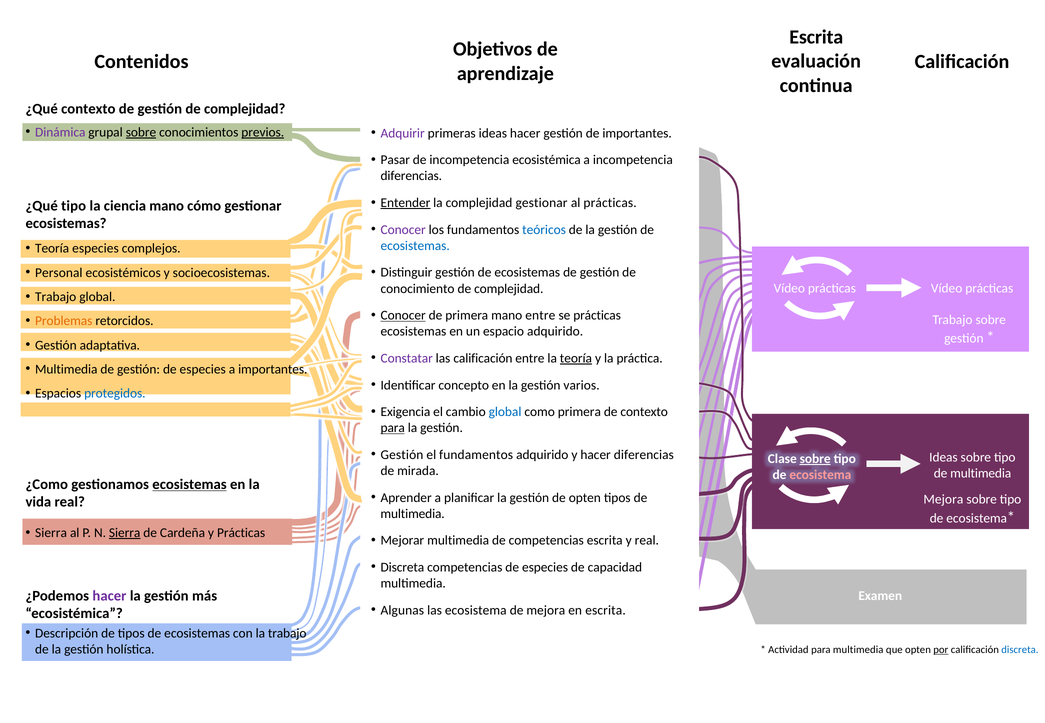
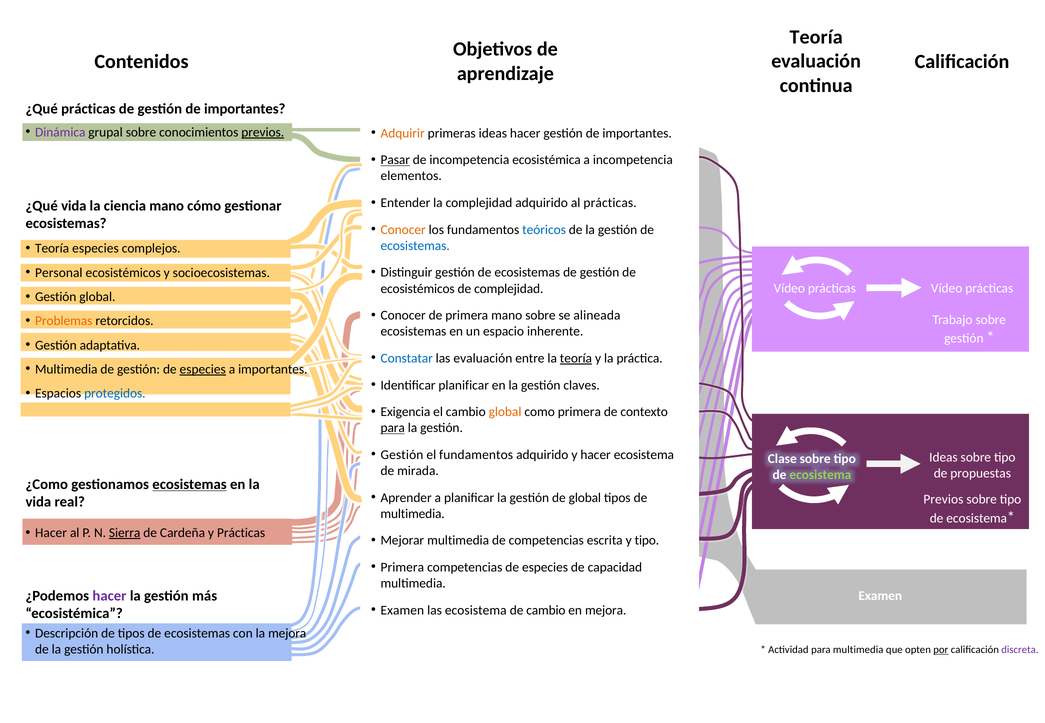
Escrita: Escrita -> Teoría (816, 37)
¿Qué contexto: contexto -> prácticas (88, 109)
de gestión de complejidad: complejidad -> importantes (245, 109)
sobre underline: present -> none (141, 132)
Adquirir colour: purple -> orange (403, 133)
Pasar underline: none -> present (395, 160)
diferencias: diferencias -> elementos (411, 176)
Entender underline: present -> none (405, 203)
complejidad gestionar: gestionar -> adquirido (542, 203)
¿Qué tipo: tipo -> vida (74, 206)
Conocer colour: purple -> orange (403, 230)
conocimiento: conocimiento -> ecosistémicos (418, 289)
Trabajo: Trabajo -> Gestión (56, 297)
Conocer underline: present -> none (403, 316)
mano entre: entre -> sobre (540, 316)
se prácticas: prácticas -> alineada (597, 316)
espacio adquirido: adquirido -> inherente (555, 332)
Constatar colour: purple -> blue (407, 359)
las calificación: calificación -> evaluación (483, 359)
especies underline: none -> present (203, 369)
Identificar concepto: concepto -> planificar (464, 385)
varios: varios -> claves (582, 385)
global colour: blue -> orange (505, 412)
hacer diferencias: diferencias -> ecosistema (644, 455)
sobre underline: present -> none (815, 459)
multimedia: multimedia -> propuestas (981, 474)
ecosistema colour: pink -> light green (820, 475)
de opten: opten -> global (585, 498)
Mejora: Mejora -> Previos (943, 500)
Sierra: Sierra -> Hacer (51, 533)
y real: real -> tipo (647, 541)
Discreta: Discreta -> Primera (402, 568)
Algunas: Algunas -> Examen (402, 611)
de mejora: mejora -> cambio (546, 611)
en escrita: escrita -> mejora (606, 611)
la trabajo: trabajo -> mejora (287, 634)
discreta colour: blue -> purple (1020, 650)
